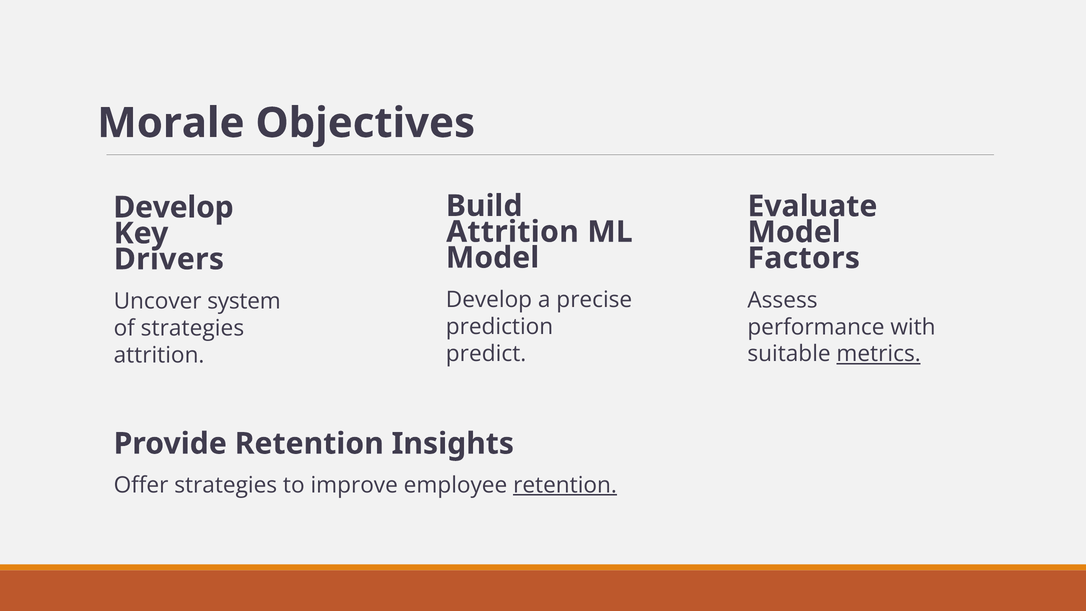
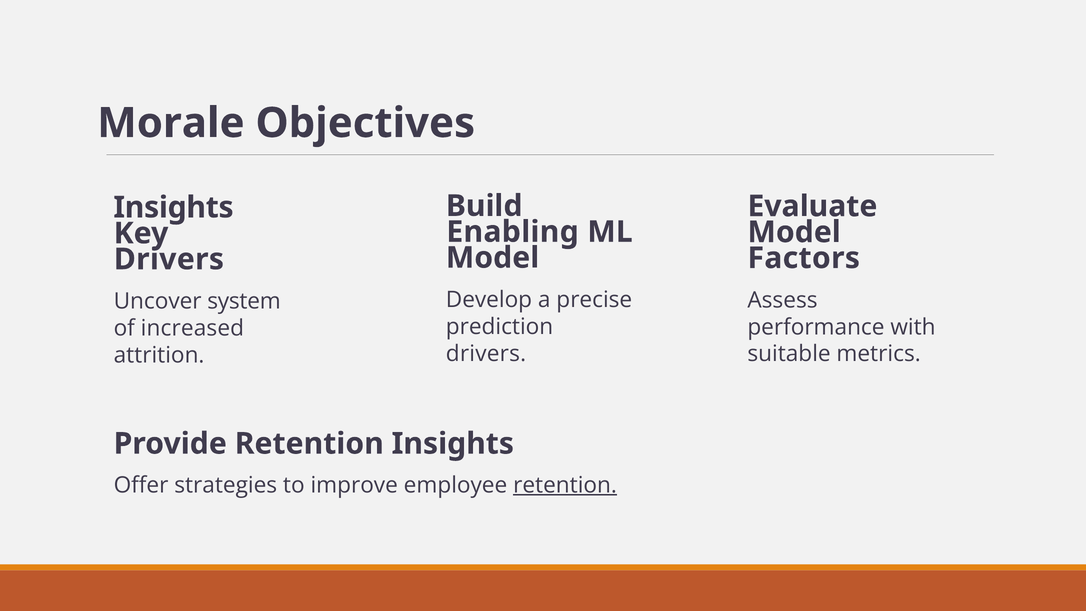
Develop: Develop -> Insights (173, 207)
Attrition: Attrition -> Enabling (513, 232)
of strategies: strategies -> increased (192, 328)
predict: predict -> drivers (486, 354)
metrics underline: present -> none (879, 354)
